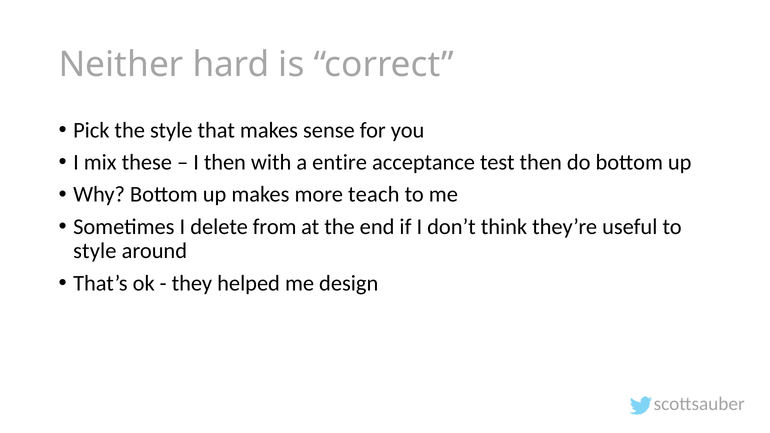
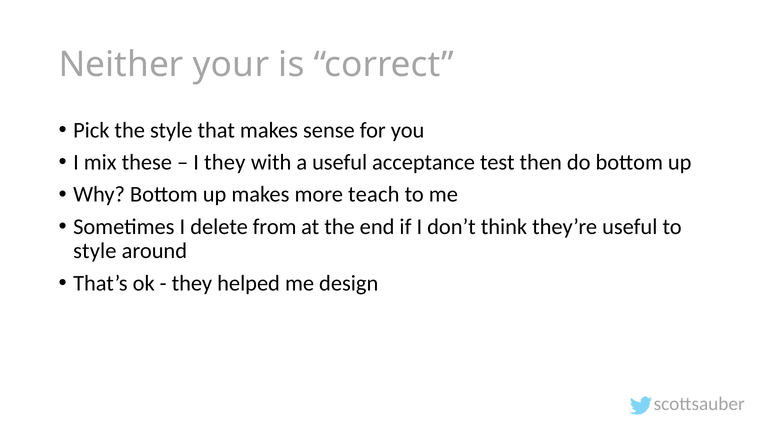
hard: hard -> your (231, 65)
I then: then -> they (225, 162)
a entire: entire -> useful (340, 162)
